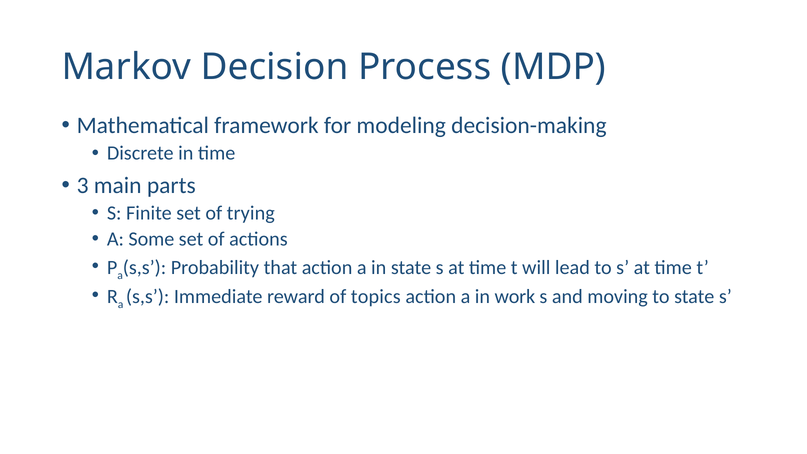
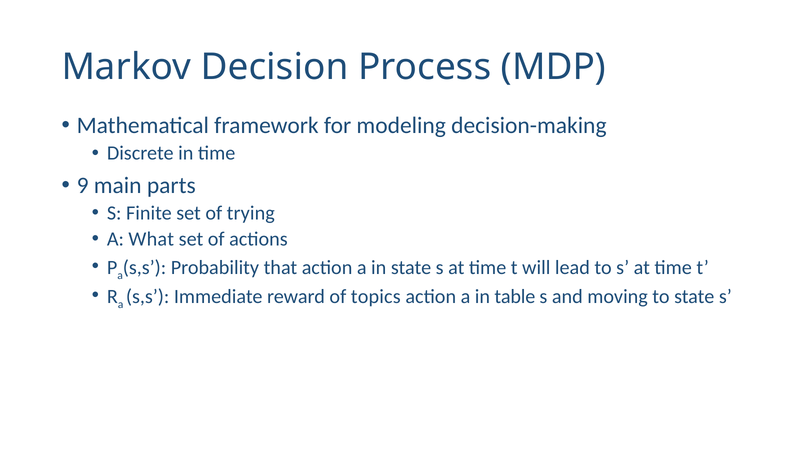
3: 3 -> 9 (83, 185)
Some: Some -> What (151, 239)
work: work -> table (515, 296)
